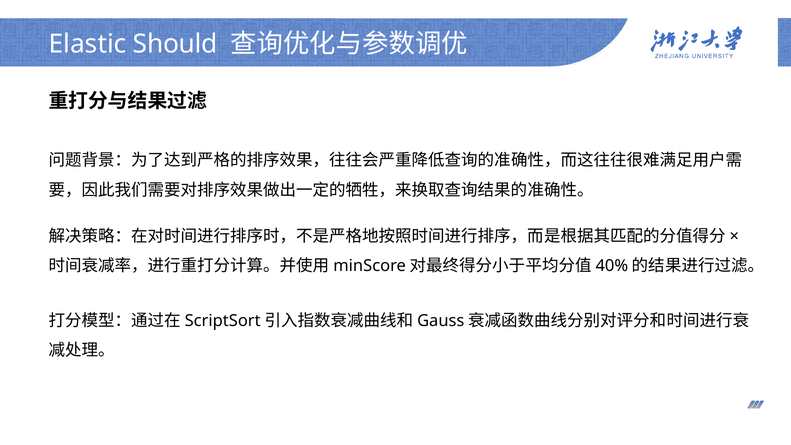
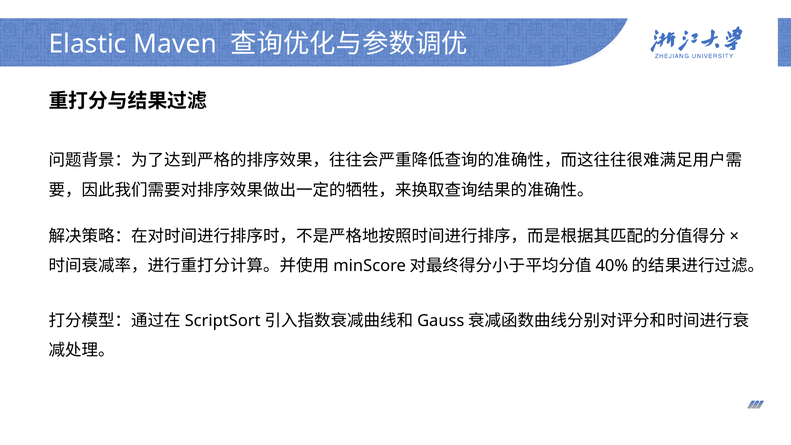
Should: Should -> Maven (175, 44)
